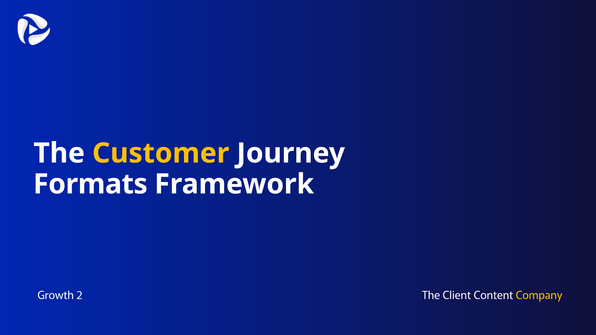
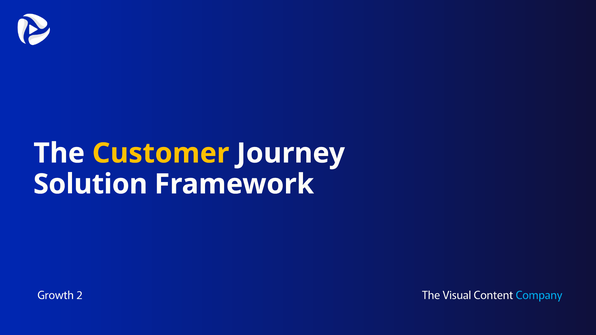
Formats: Formats -> Solution (90, 184)
Client: Client -> Visual (457, 296)
Company colour: yellow -> light blue (539, 296)
